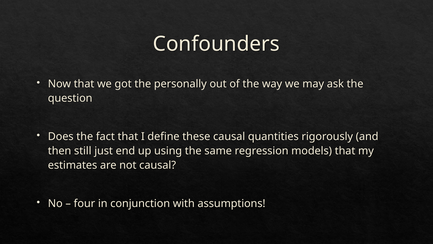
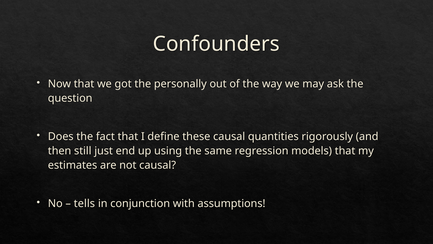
four: four -> tells (84, 203)
